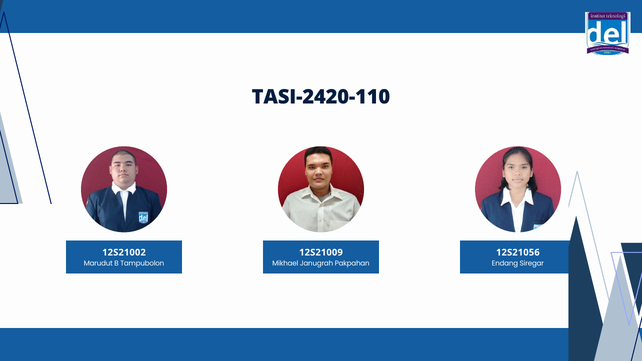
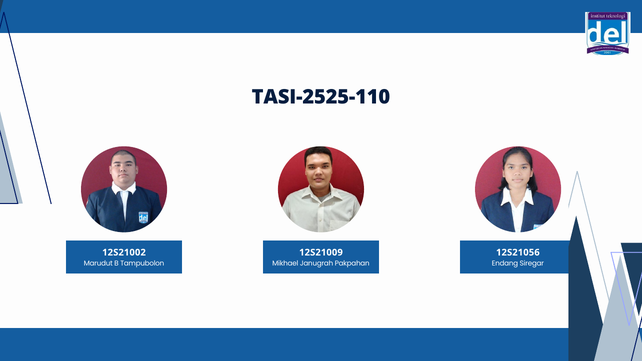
TASI-2420-110: TASI-2420-110 -> TASI-2525-110 (321, 97)
